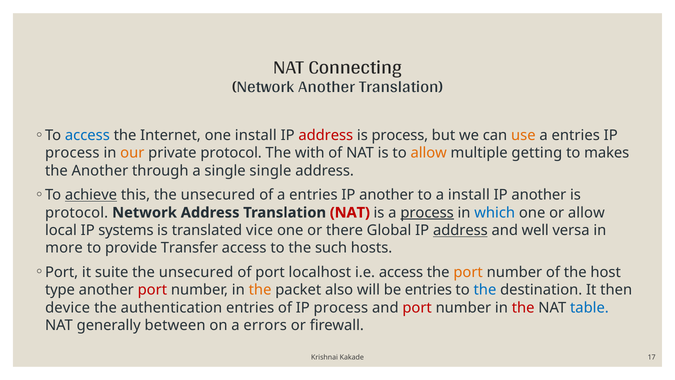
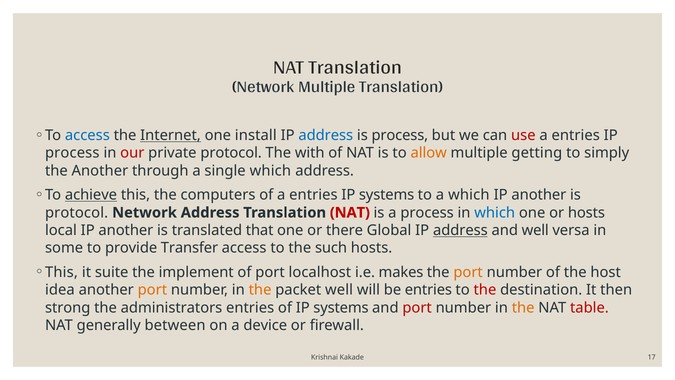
NAT Connecting: Connecting -> Translation (355, 67)
Network Another: Another -> Multiple (327, 87)
Internet underline: none -> present (171, 135)
address colour: red -> blue (326, 135)
use colour: orange -> red (523, 135)
our colour: orange -> red (132, 153)
makes: makes -> simply (607, 153)
single single: single -> which (270, 171)
this the unsecured: unsecured -> computers (218, 195)
another: another -> systems (387, 195)
a install: install -> which (469, 195)
process underline: present -> none (427, 212)
or allow: allow -> hosts (586, 212)
local IP systems: systems -> another (126, 230)
vice: vice -> that (260, 230)
more: more -> some (64, 248)
Port: Port -> This (61, 272)
unsecured: unsecured -> implement (196, 272)
i.e access: access -> makes (401, 272)
type: type -> idea (60, 290)
port colour: red -> orange (152, 290)
packet also: also -> well (339, 290)
the colour: blue -> red (485, 290)
device: device -> strong (68, 307)
authentication: authentication -> administrators (172, 307)
of IP process: process -> systems (341, 307)
the colour: red -> orange (523, 307)
table colour: blue -> red (589, 307)
errors: errors -> device (265, 325)
